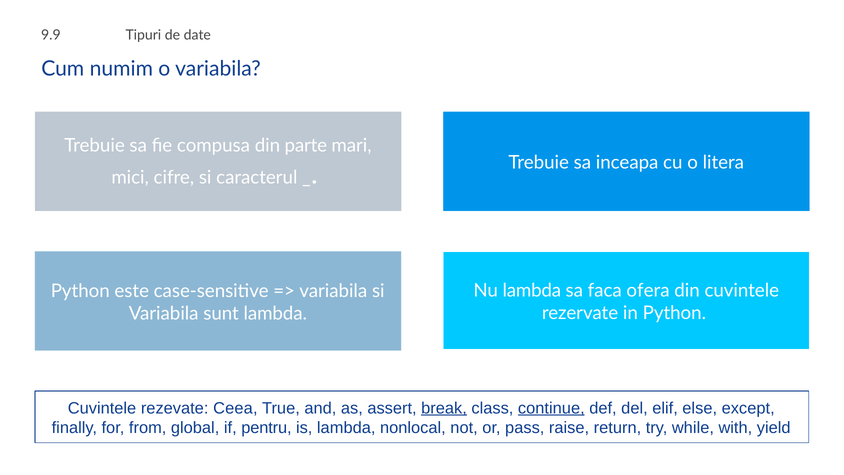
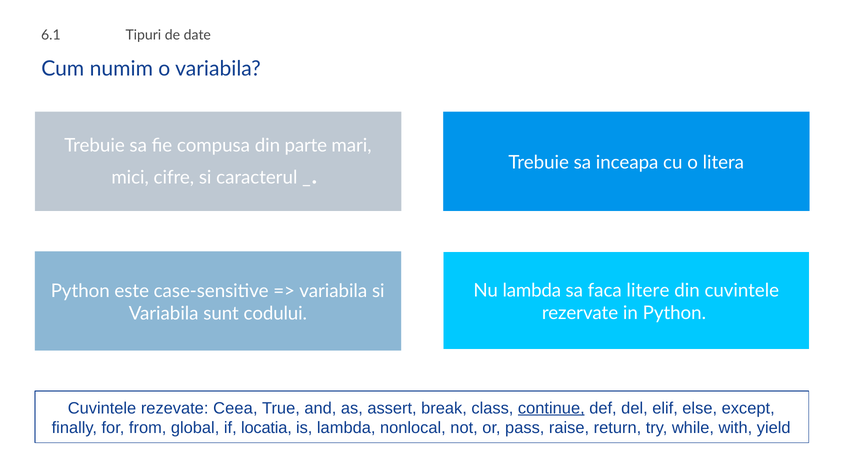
9.9: 9.9 -> 6.1 (51, 35)
ofera: ofera -> litere (648, 291)
sunt lambda: lambda -> codului (275, 313)
break underline: present -> none (444, 408)
pentru: pentru -> locatia (266, 428)
